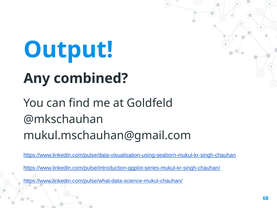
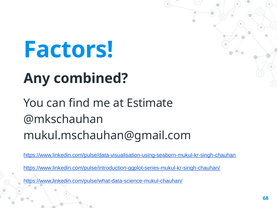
Output: Output -> Factors (68, 50)
Goldfeld: Goldfeld -> Estimate (150, 103)
